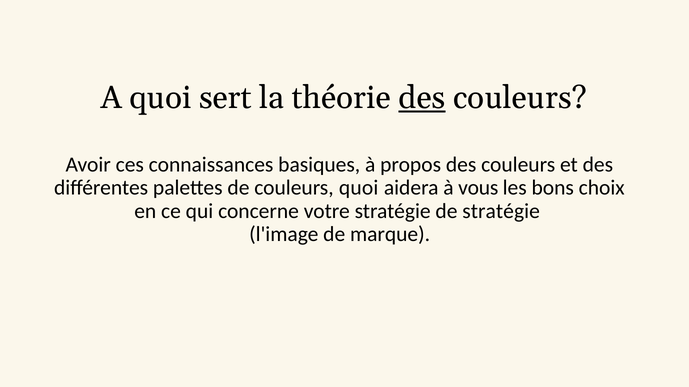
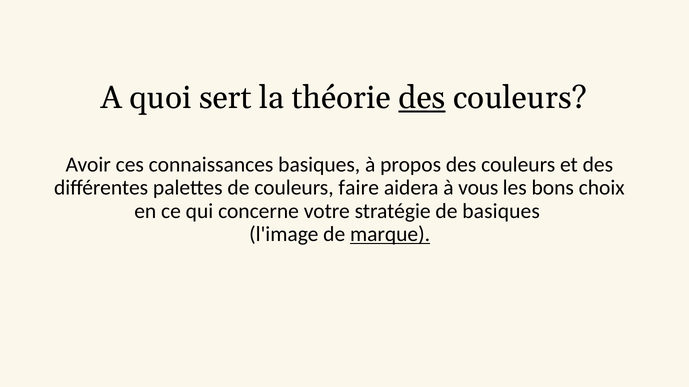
couleurs quoi: quoi -> faire (359, 188)
de stratégie: stratégie -> basiques (501, 211)
marque underline: none -> present (390, 235)
